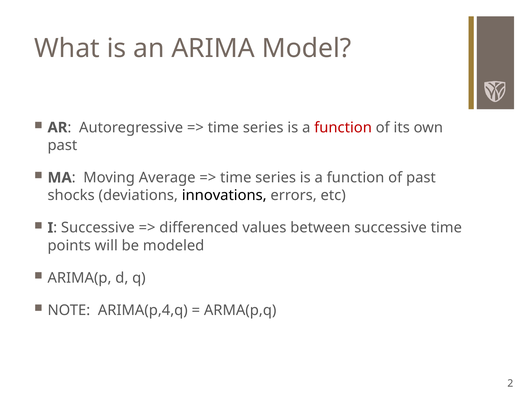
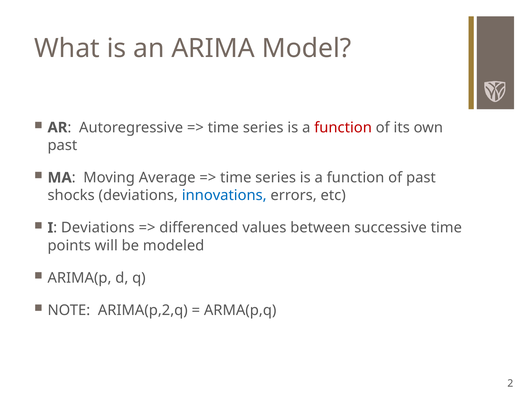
innovations colour: black -> blue (224, 195)
Successive: Successive -> Deviations (98, 228)
ARIMA(p,4,q: ARIMA(p,4,q -> ARIMA(p,2,q (143, 311)
